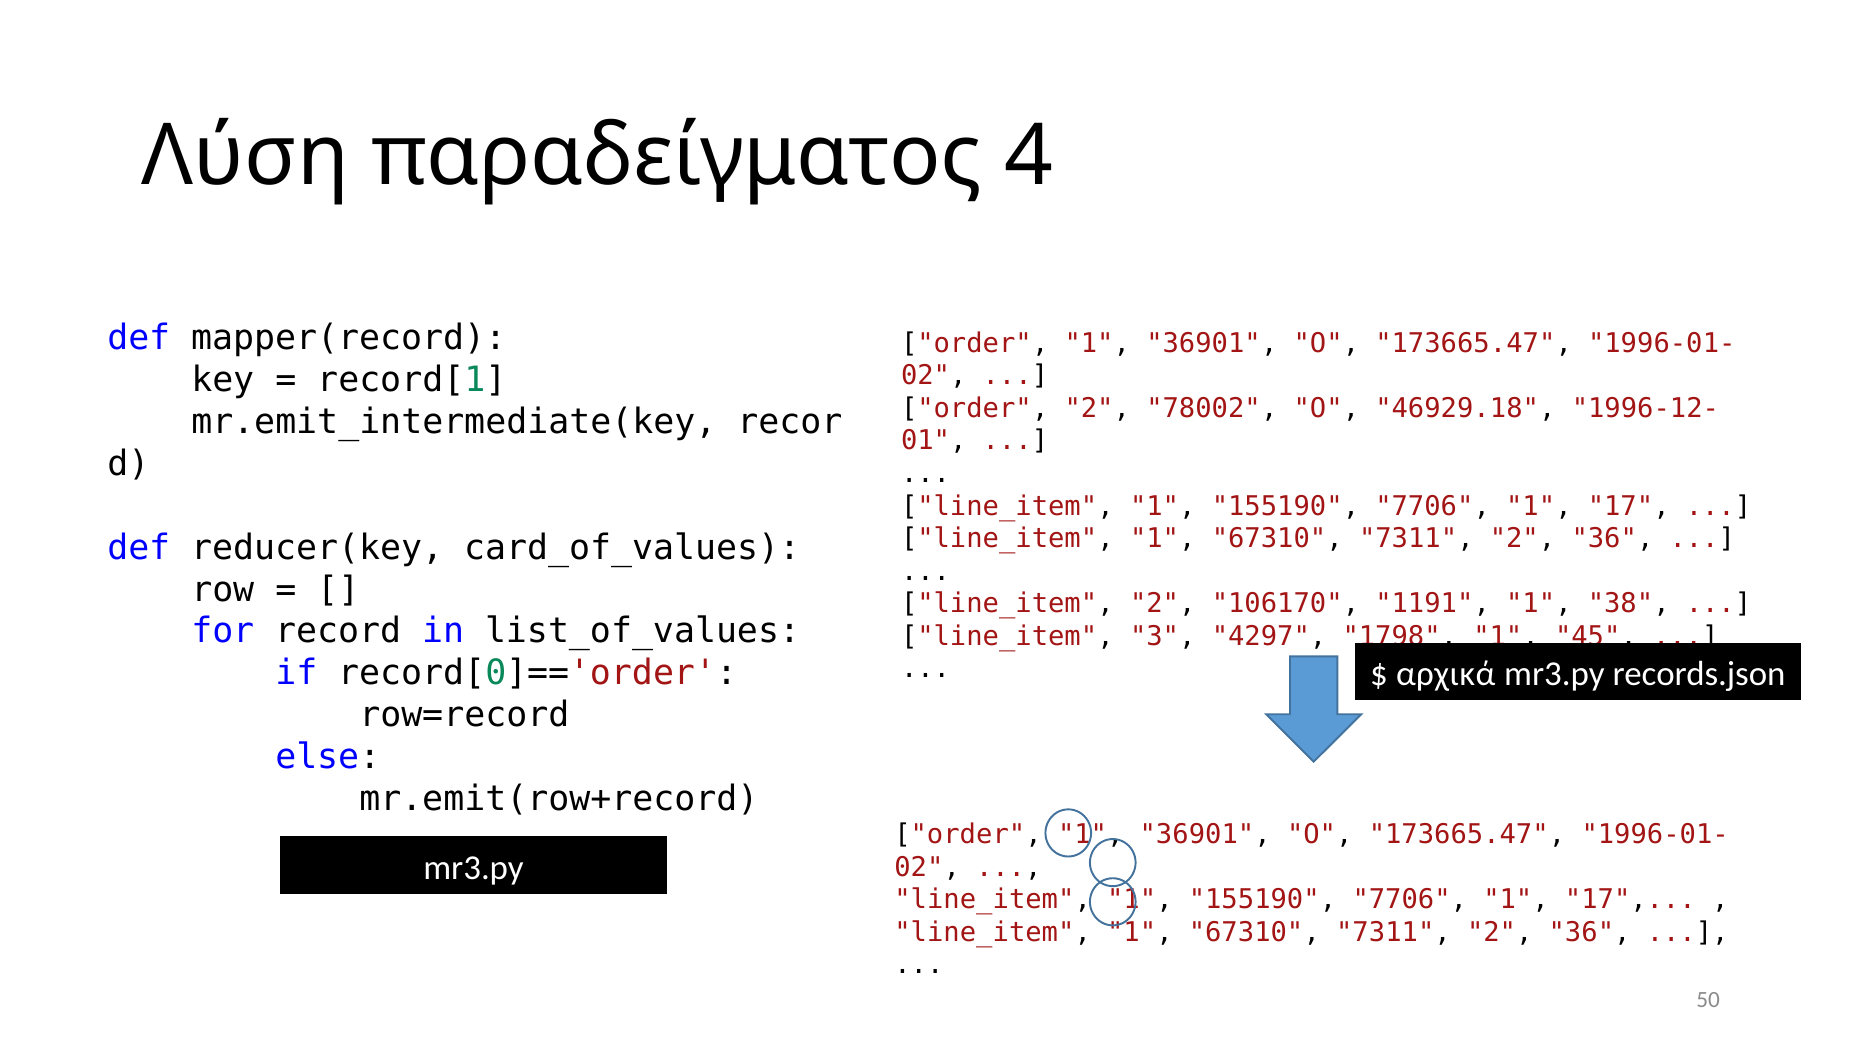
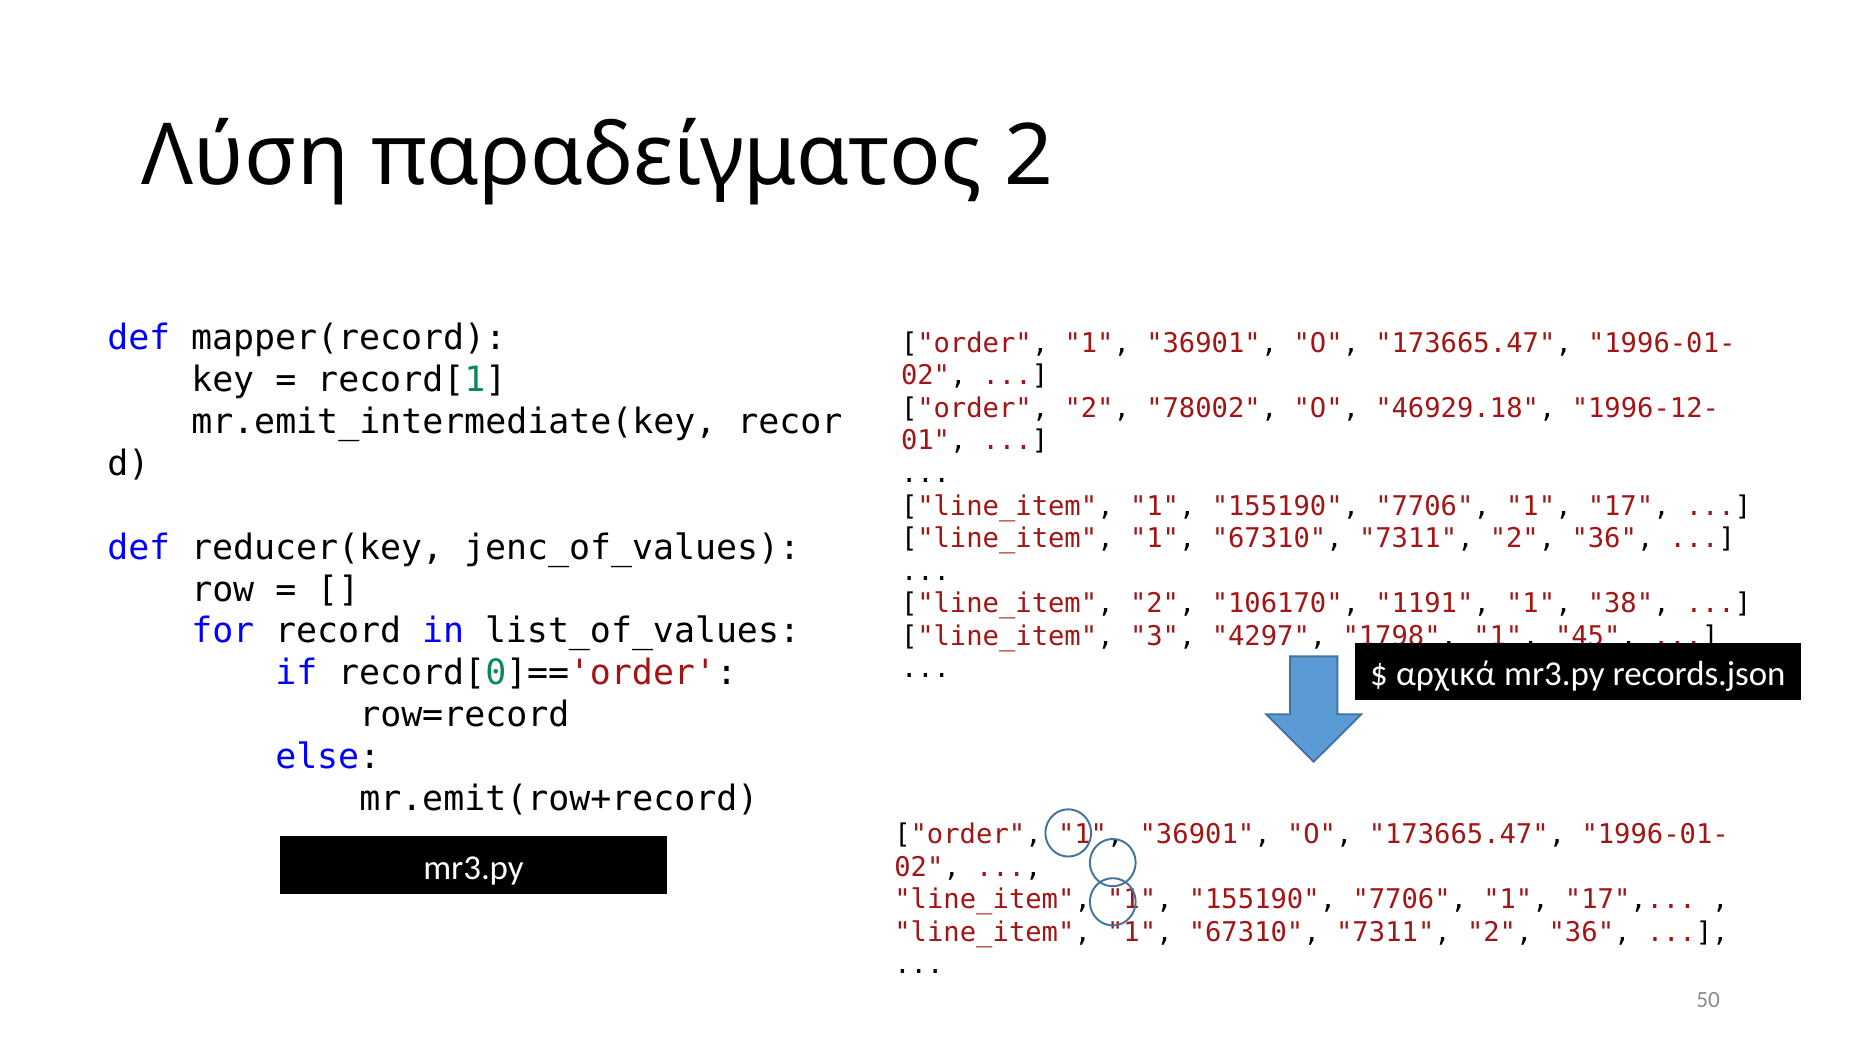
παραδείγματος 4: 4 -> 2 (1029, 156)
card_of_values: card_of_values -> jenc_of_values (632, 548)
